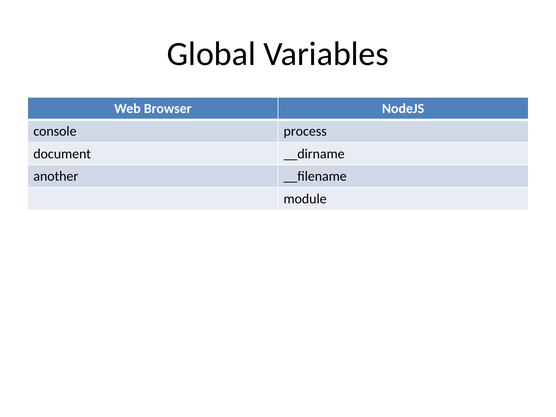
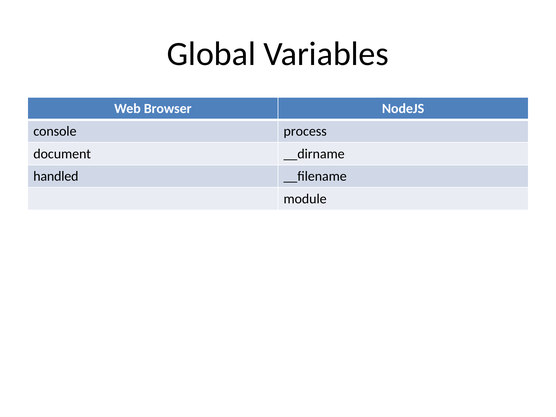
another: another -> handled (56, 176)
